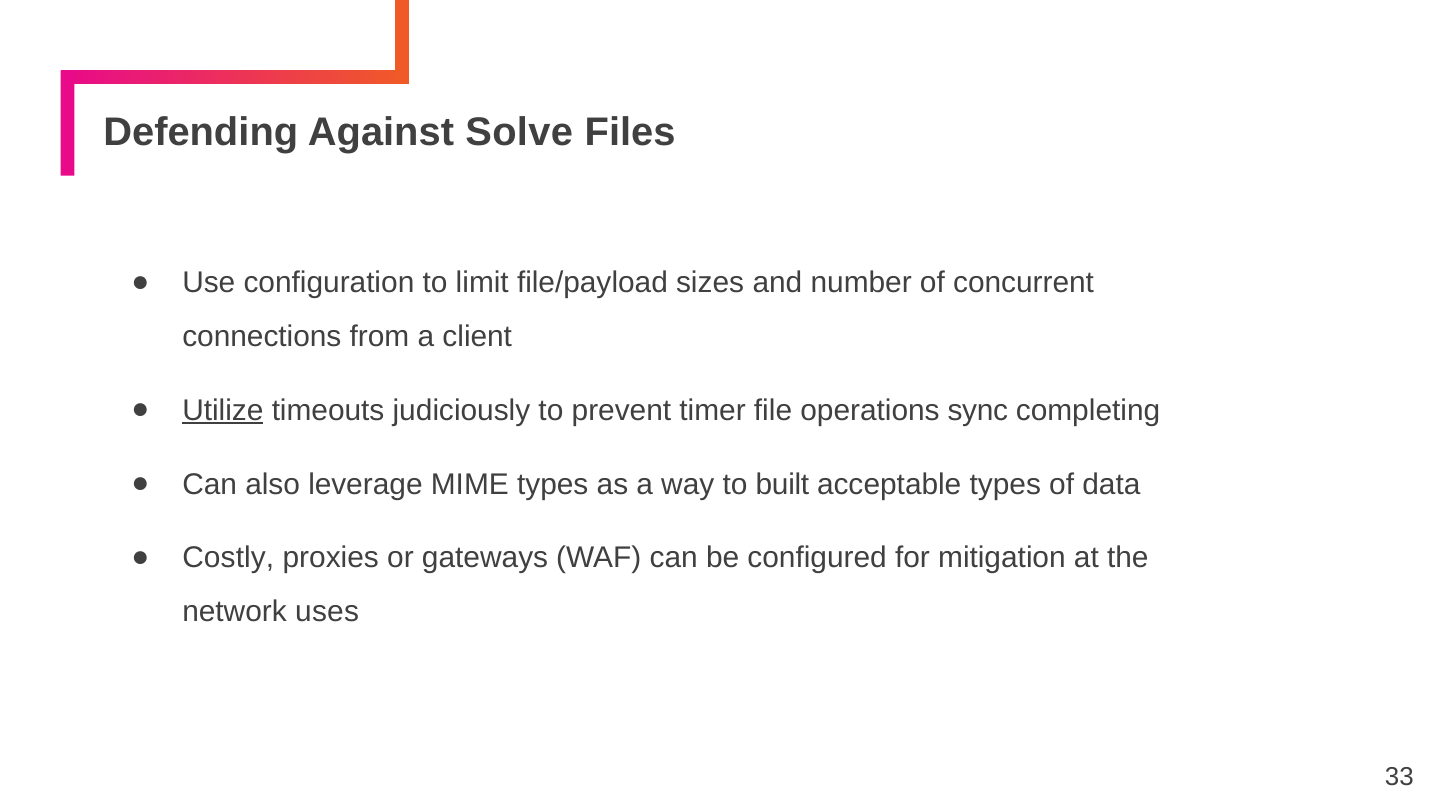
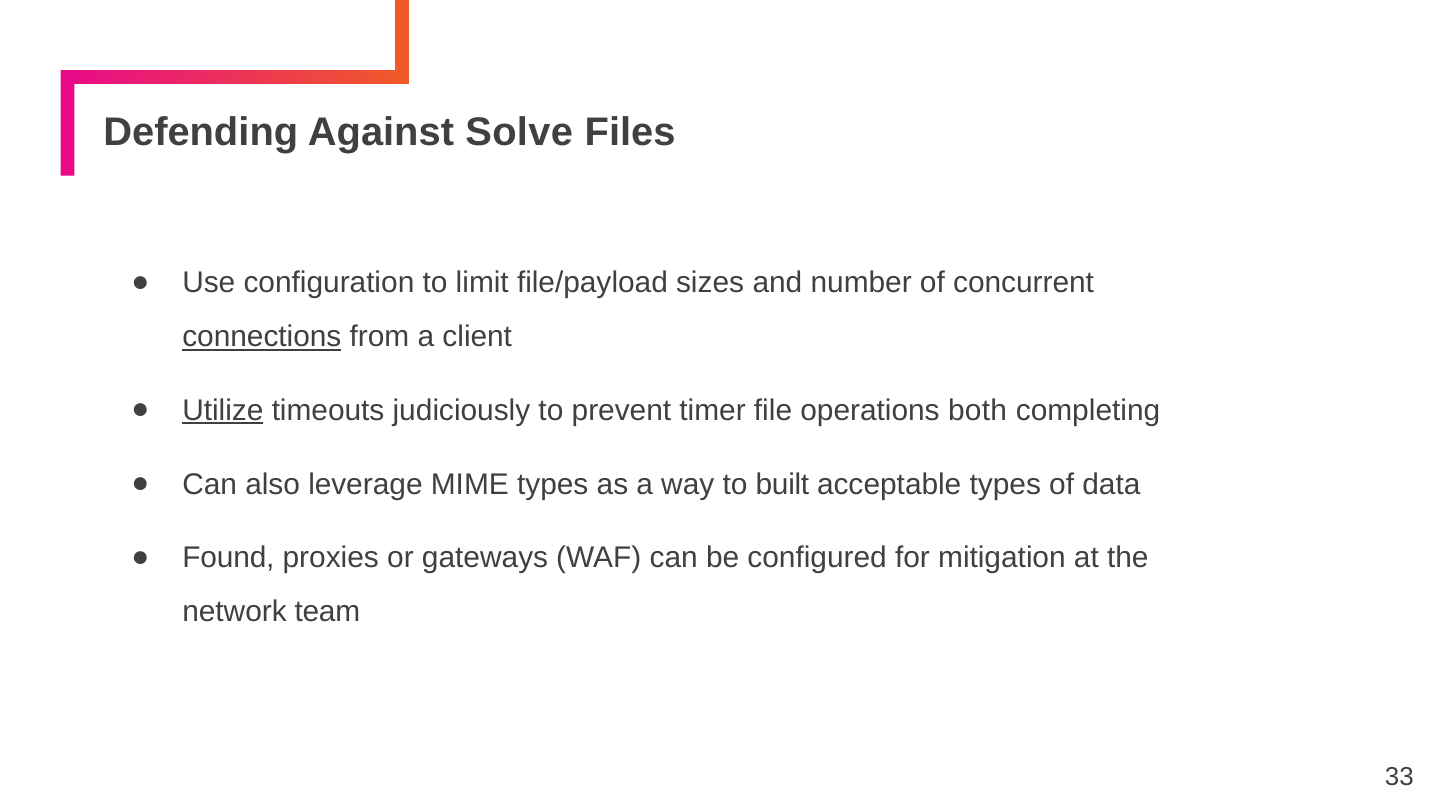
connections underline: none -> present (262, 337)
sync: sync -> both (978, 410)
Costly: Costly -> Found (228, 558)
uses: uses -> team (327, 611)
